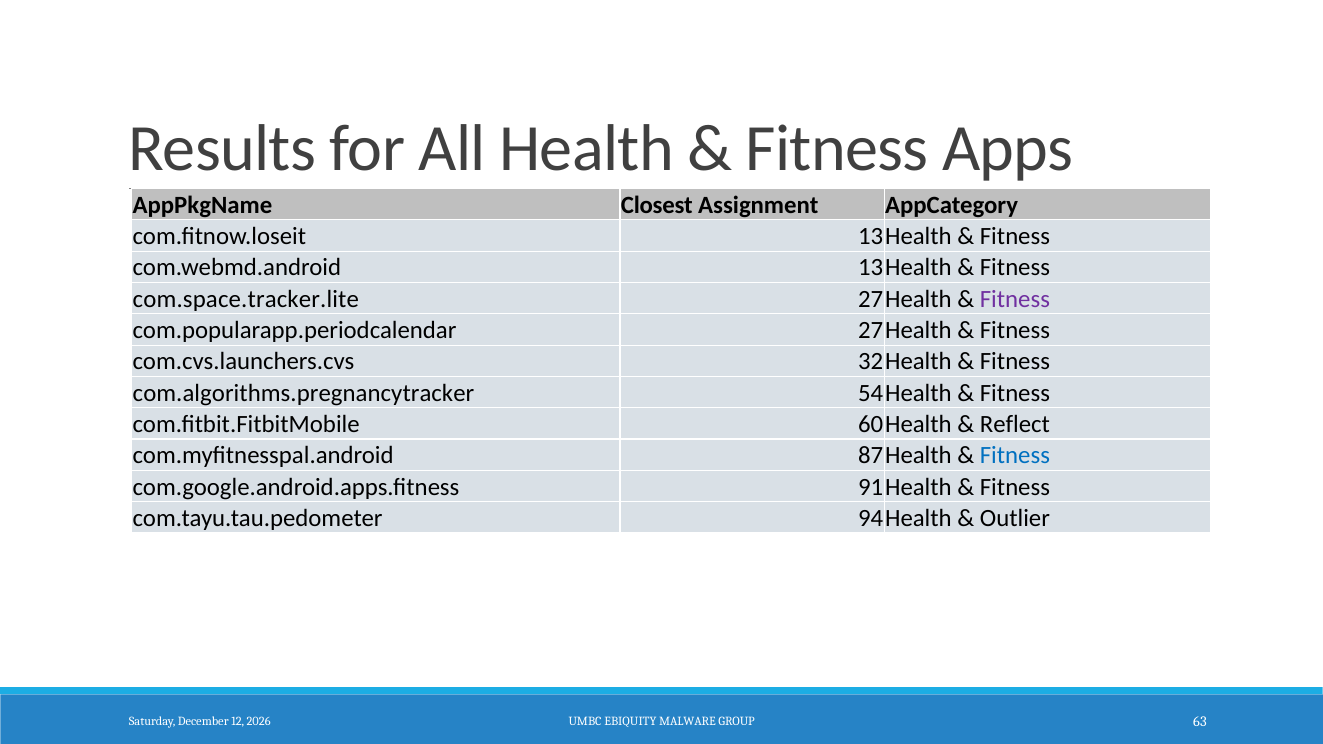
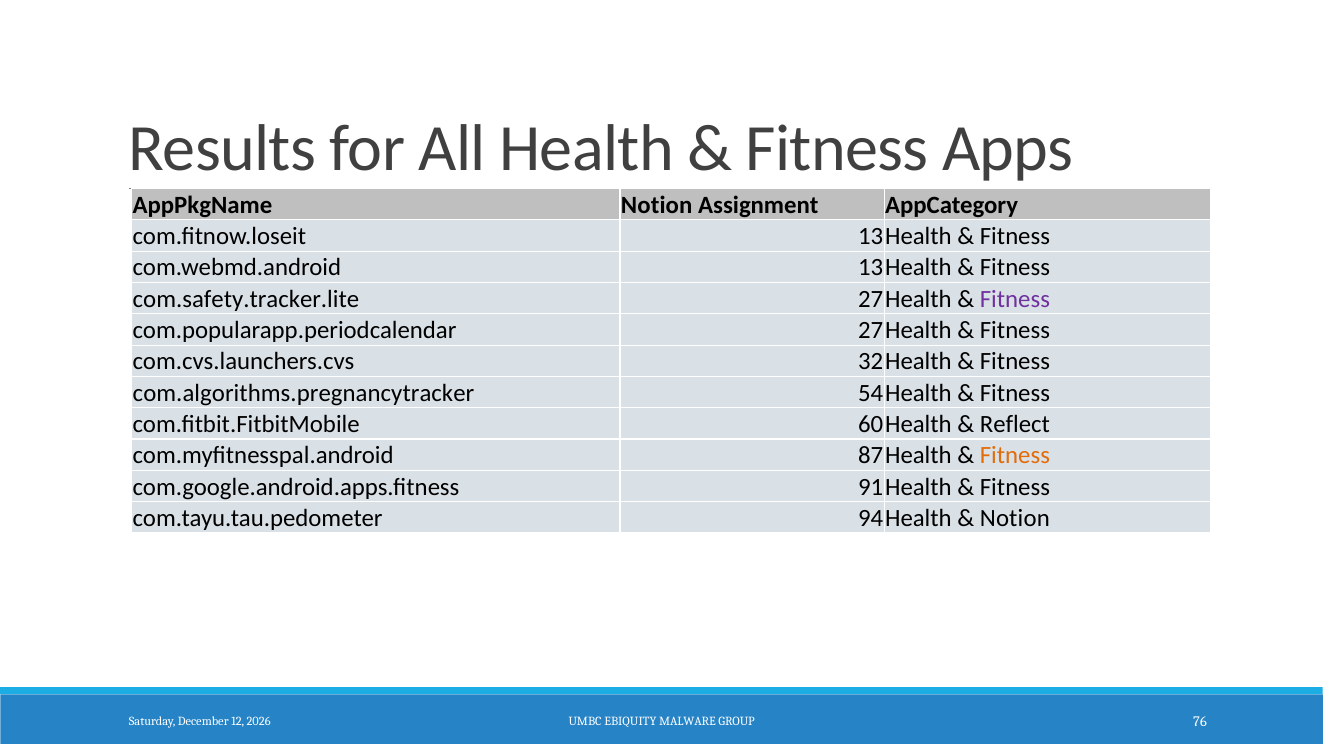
AppPkgName Closest: Closest -> Notion (657, 205)
com.space.tracker.lite: com.space.tracker.lite -> com.safety.tracker.lite (246, 299)
Fitness colour: blue -> orange (1015, 456)
Outlier: Outlier -> Notion (1015, 518)
63: 63 -> 76 (1200, 722)
